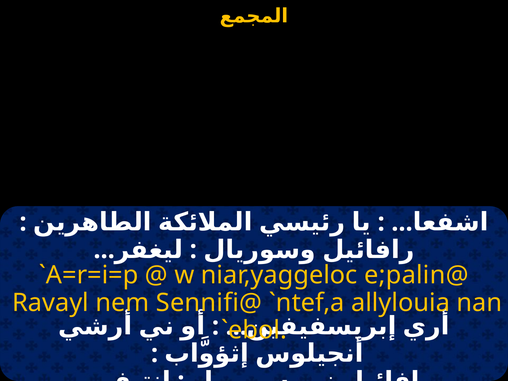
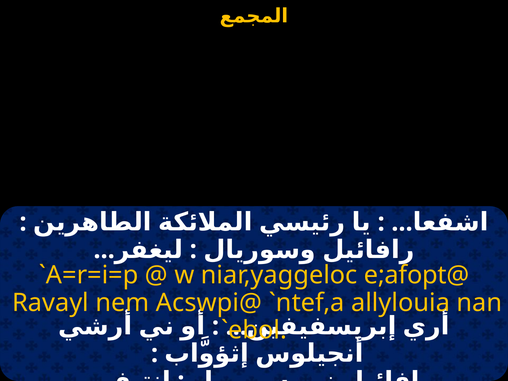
e;palin@: e;palin@ -> e;afopt@ (417, 275)
Sennifi@: Sennifi@ -> Acswpi@ (209, 303)
